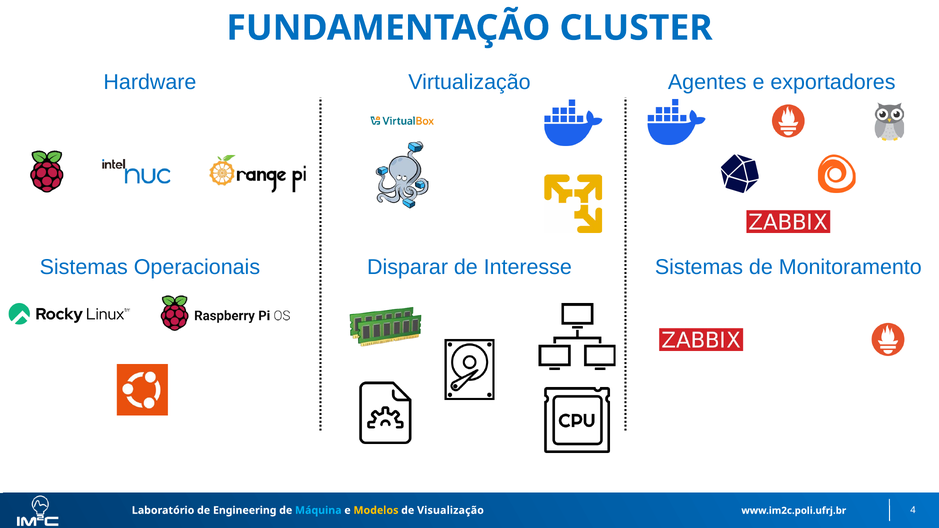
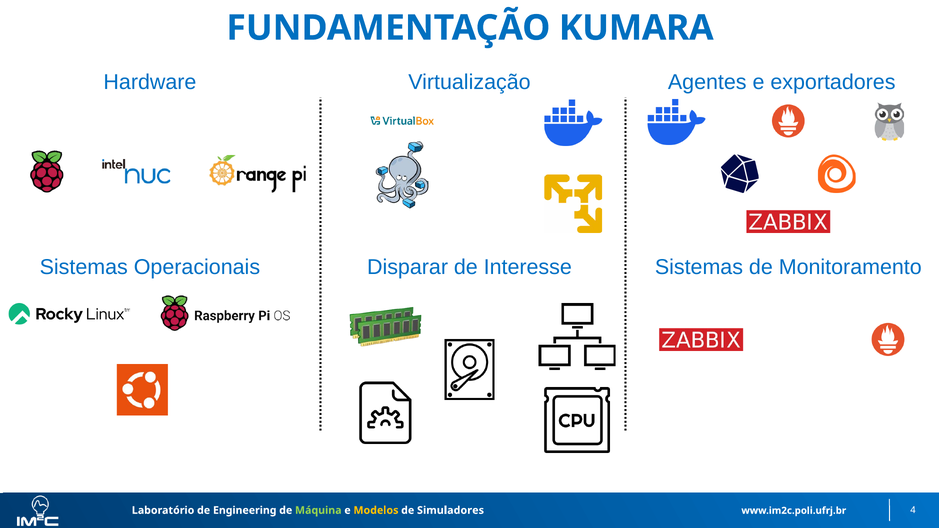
CLUSTER: CLUSTER -> KUMARA (636, 28)
Máquina colour: light blue -> light green (318, 510)
Visualização: Visualização -> Simuladores (451, 510)
